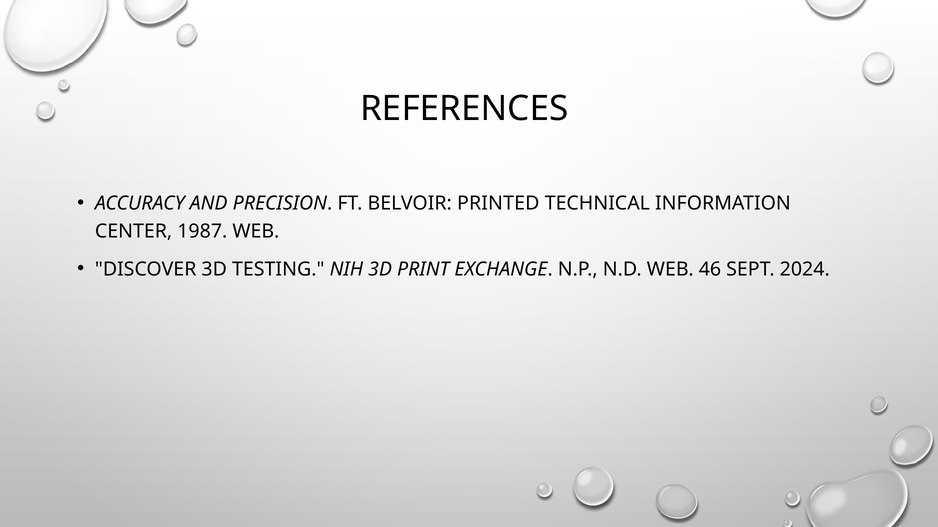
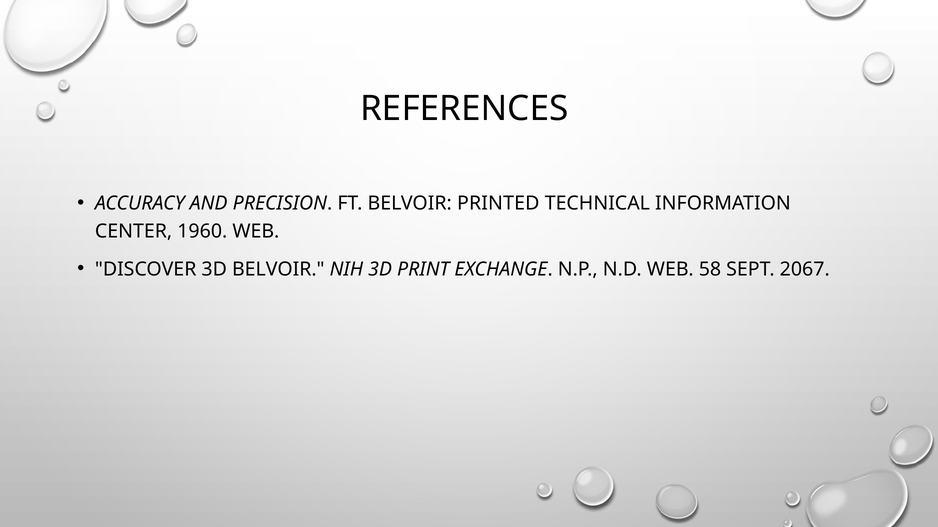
1987: 1987 -> 1960 (202, 232)
3D TESTING: TESTING -> BELVOIR (278, 269)
46: 46 -> 58 (710, 269)
2024: 2024 -> 2067 (805, 269)
